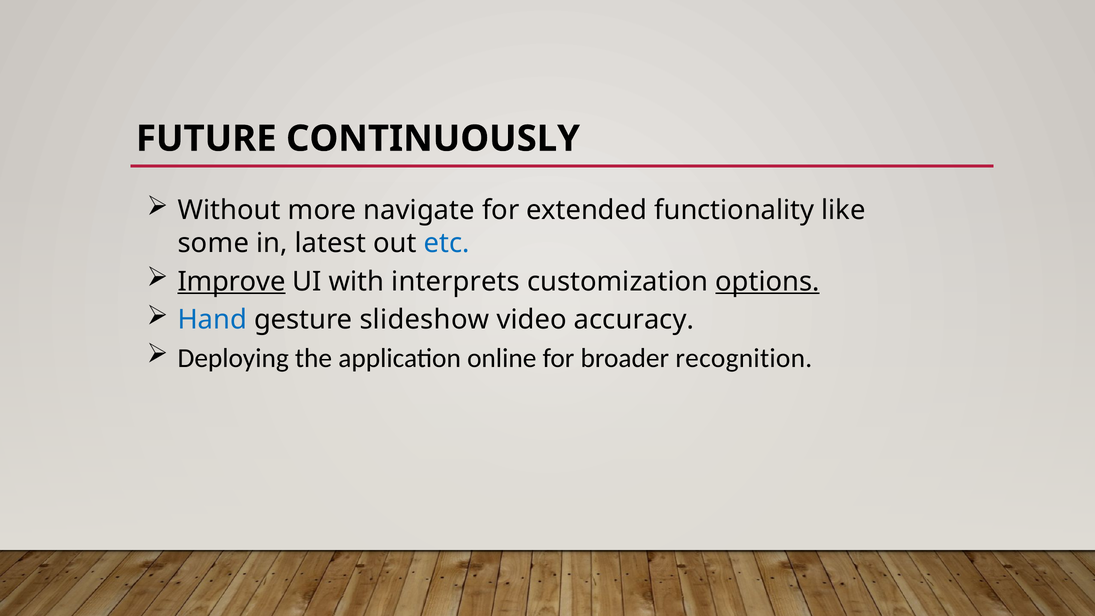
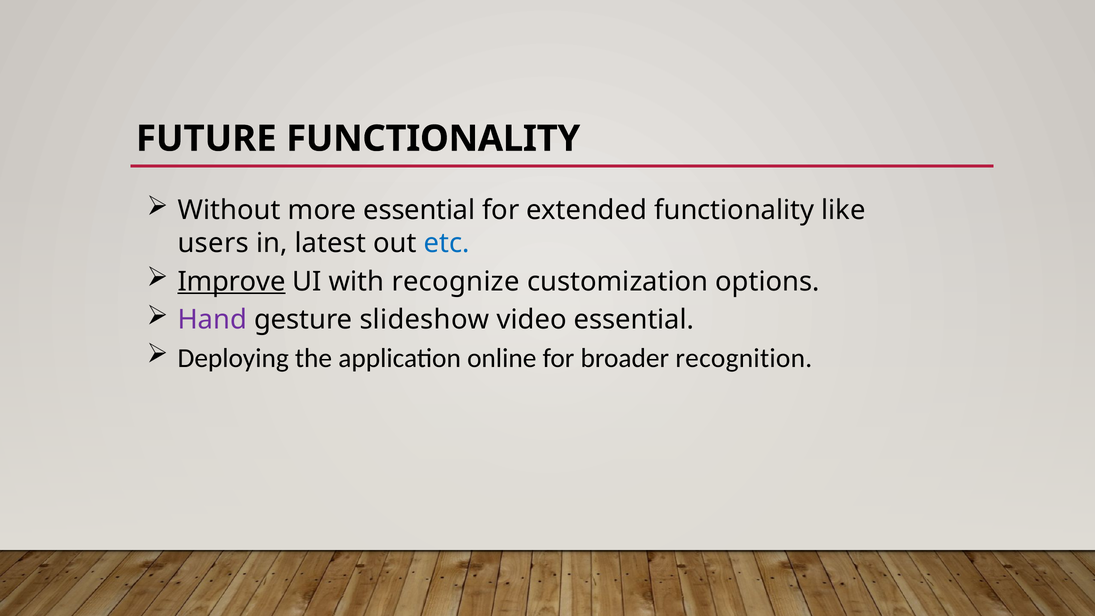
FUTURE CONTINUOUSLY: CONTINUOUSLY -> FUNCTIONALITY (433, 139)
more navigate: navigate -> essential (419, 210)
some: some -> users (213, 243)
interprets: interprets -> recognize (456, 282)
options underline: present -> none (767, 282)
Hand colour: blue -> purple (212, 320)
video accuracy: accuracy -> essential (634, 320)
